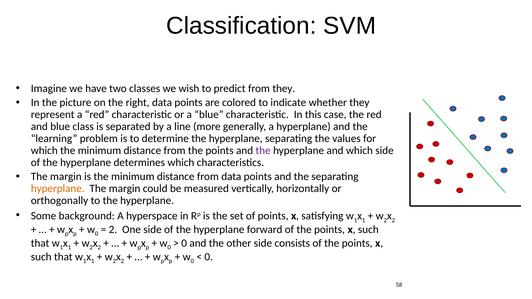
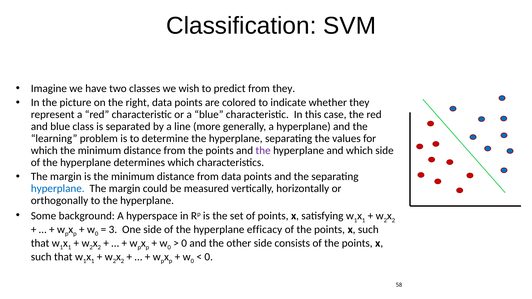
hyperplane colour: orange -> blue (58, 189)
2: 2 -> 3 (113, 230)
forward: forward -> efficacy (265, 230)
